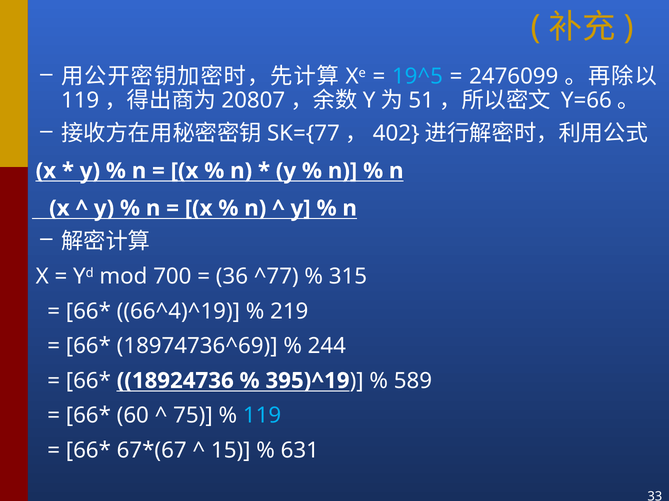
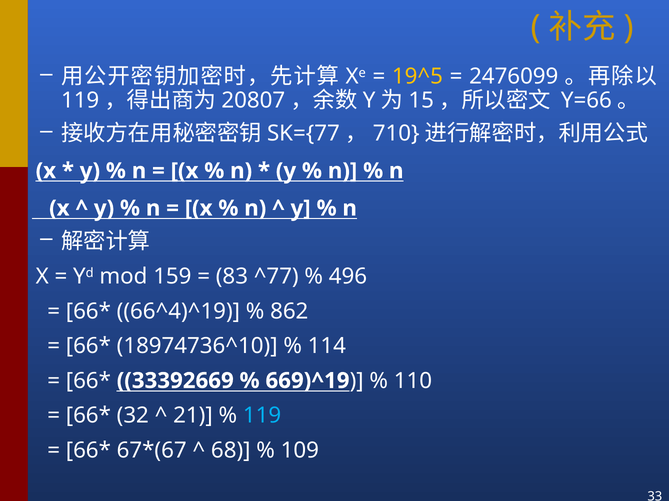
19^5 colour: light blue -> yellow (417, 77)
51: 51 -> 15 (421, 101)
402: 402 -> 710 (396, 134)
700: 700 -> 159 (172, 277)
36: 36 -> 83 (232, 277)
315: 315 -> 496 (348, 277)
219: 219 -> 862 (289, 312)
18974736^69: 18974736^69 -> 18974736^10 (197, 346)
244: 244 -> 114 (327, 346)
18924736: 18924736 -> 33392669 (175, 381)
395)^19: 395)^19 -> 669)^19 (307, 381)
589: 589 -> 110 (413, 381)
60: 60 -> 32 (133, 416)
75: 75 -> 21 (193, 416)
15: 15 -> 68 (231, 451)
631: 631 -> 109 (300, 451)
